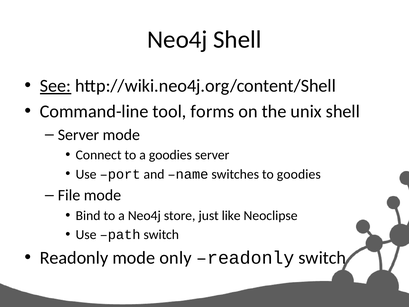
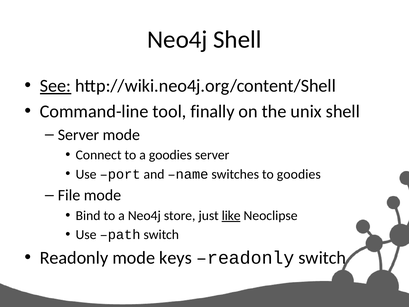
forms: forms -> finally (213, 111)
like underline: none -> present (231, 215)
only: only -> keys (176, 258)
